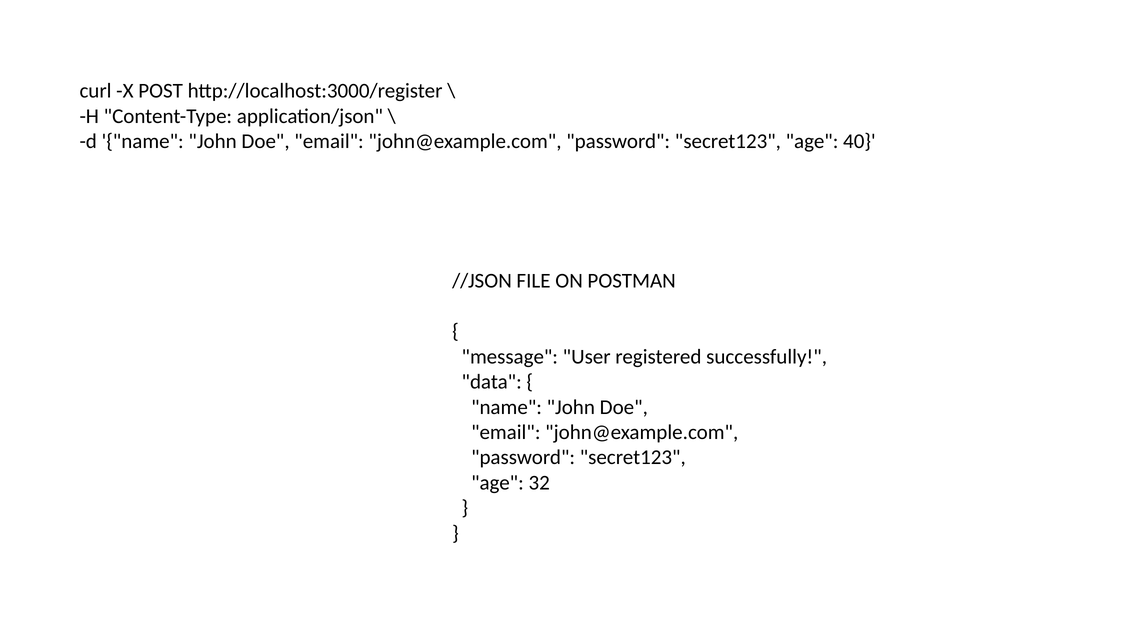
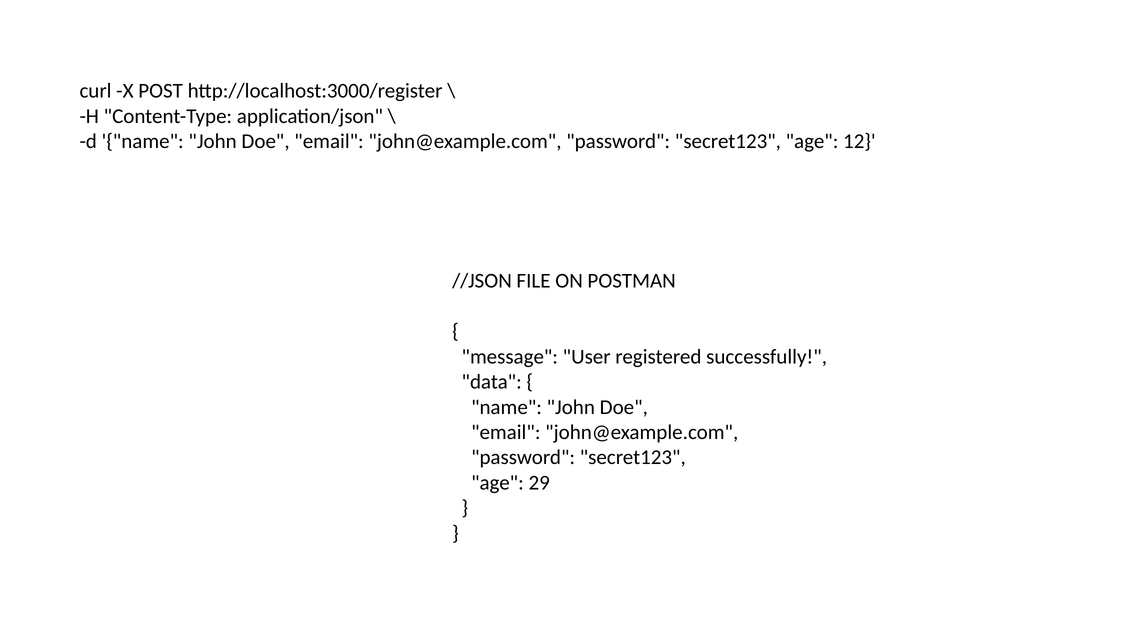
40: 40 -> 12 (859, 141)
32: 32 -> 29 (539, 483)
